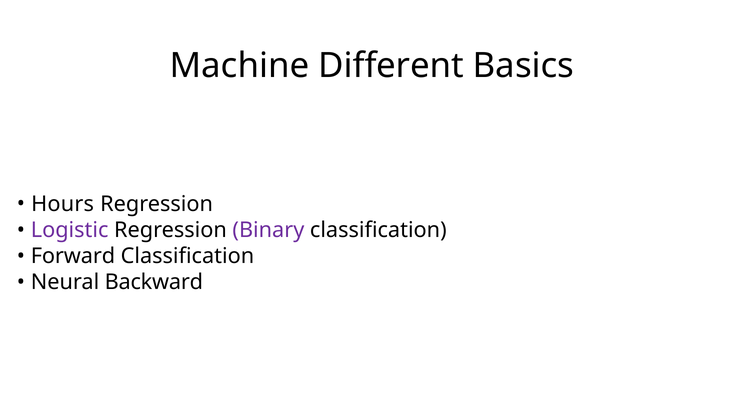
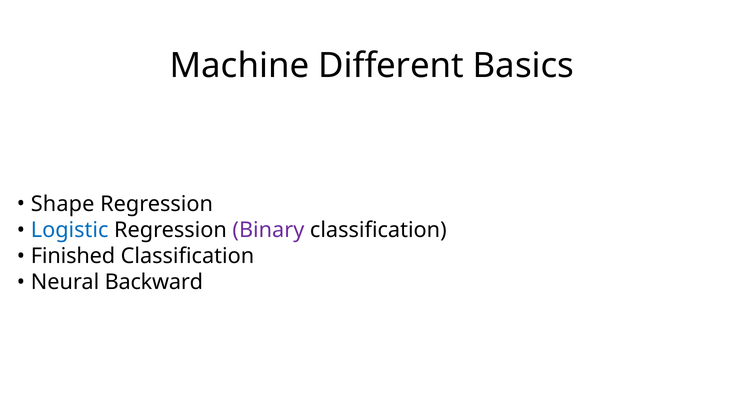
Hours: Hours -> Shape (63, 204)
Logistic colour: purple -> blue (70, 230)
Forward: Forward -> Finished (73, 256)
